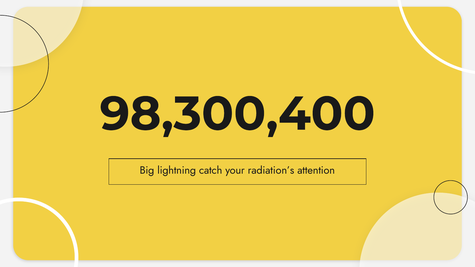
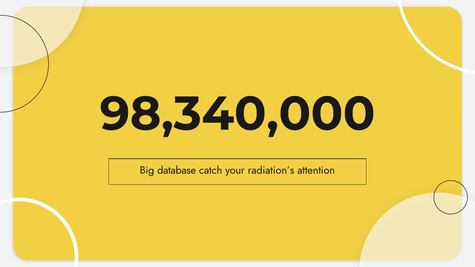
98,300,400: 98,300,400 -> 98,340,000 (237, 114)
lightning: lightning -> database (177, 171)
